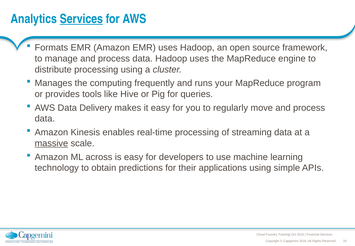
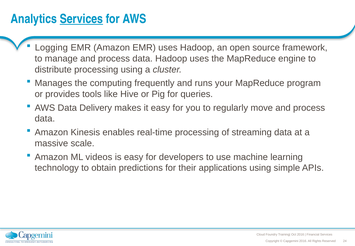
Formats: Formats -> Logging (51, 48)
massive underline: present -> none (51, 143)
across: across -> videos (99, 157)
